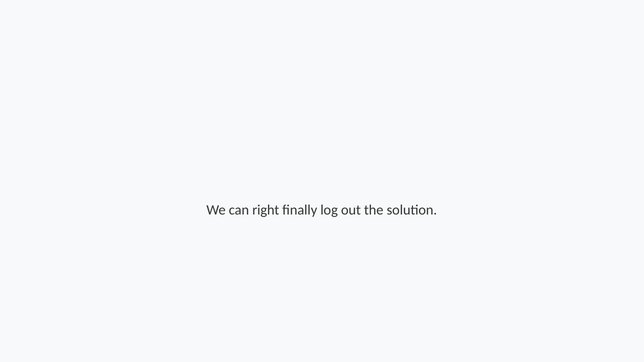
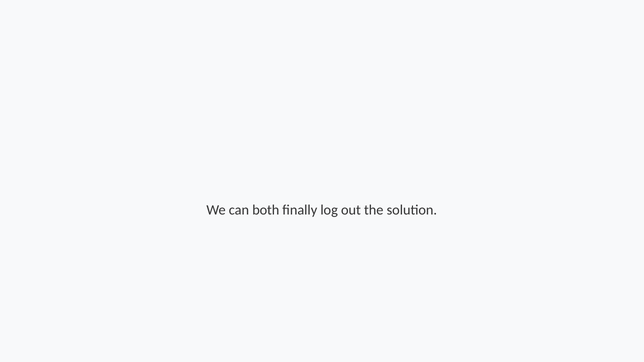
right: right -> both (266, 210)
